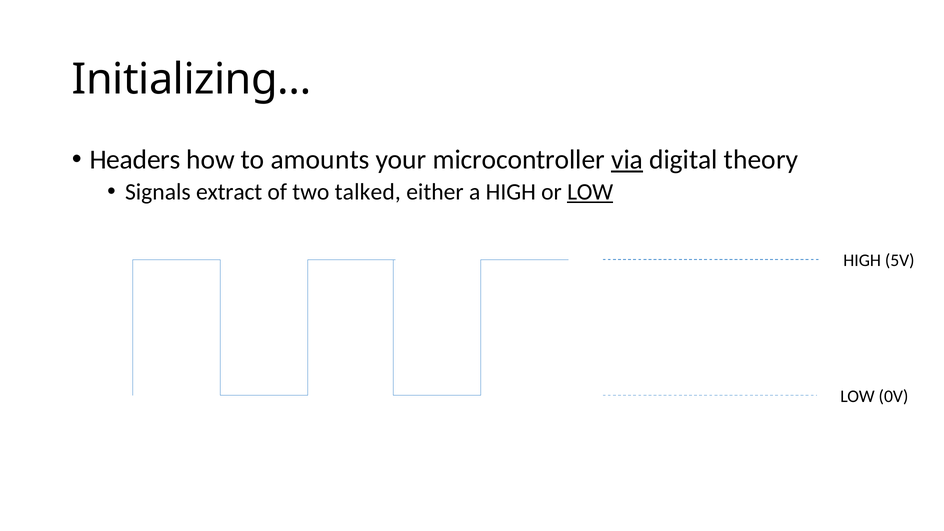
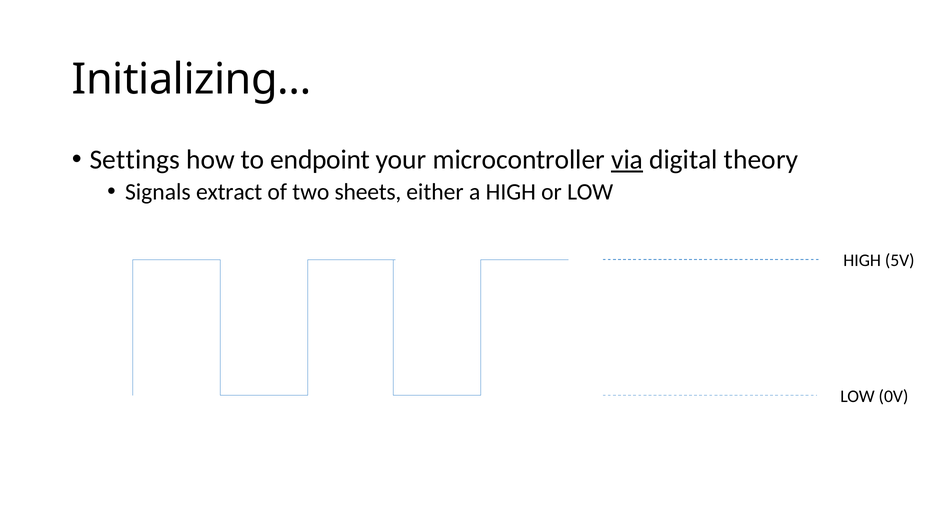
Headers: Headers -> Settings (135, 160)
amounts: amounts -> endpoint (320, 160)
talked: talked -> sheets (368, 192)
LOW underline: present -> none (590, 192)
